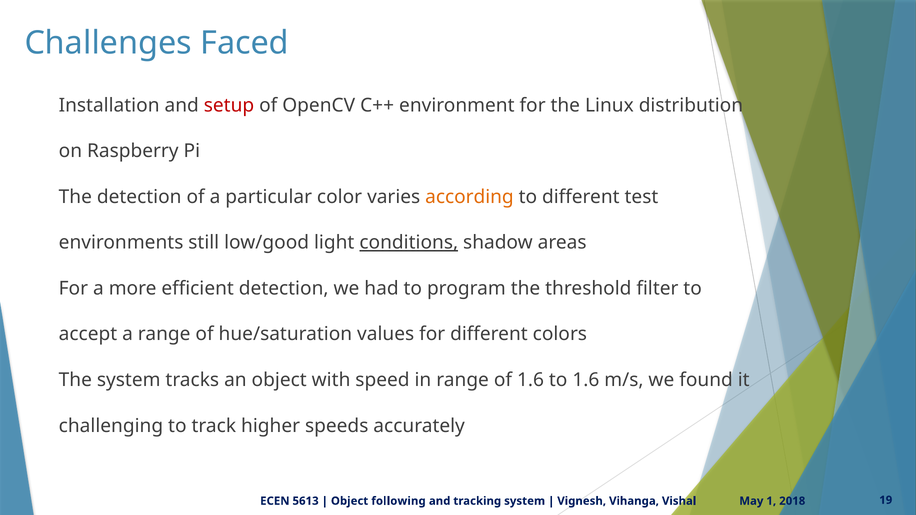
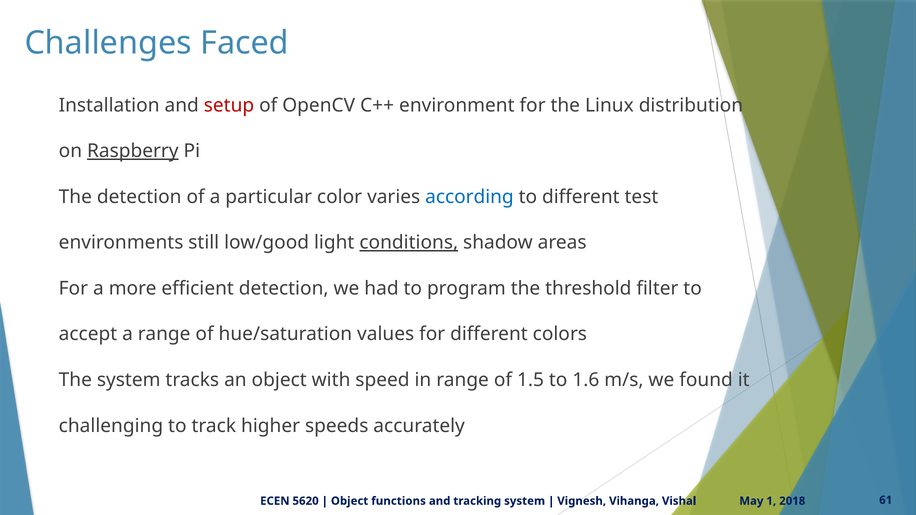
Raspberry underline: none -> present (133, 151)
according colour: orange -> blue (469, 197)
of 1.6: 1.6 -> 1.5 (530, 380)
5613: 5613 -> 5620 (306, 501)
following: following -> functions (399, 501)
19: 19 -> 61 (886, 500)
